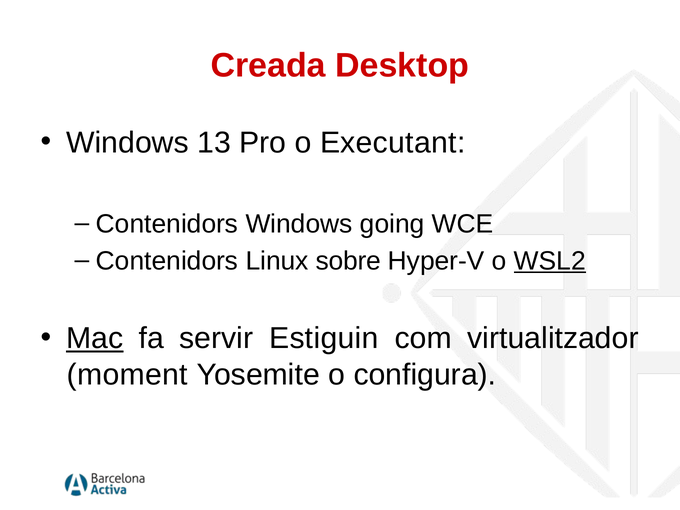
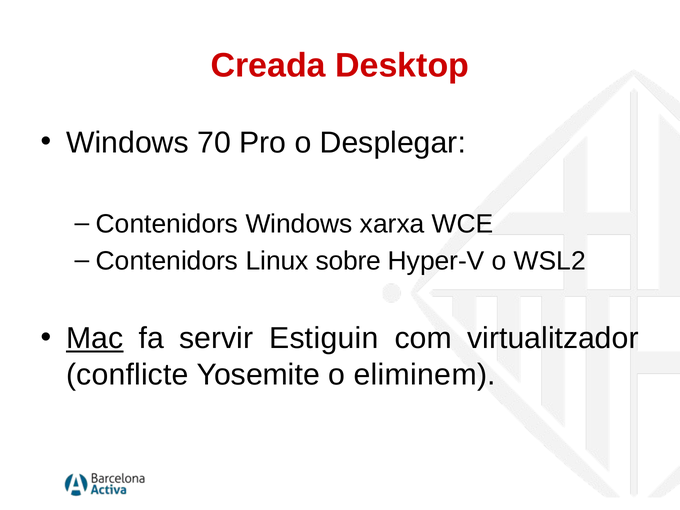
13: 13 -> 70 (214, 143)
Executant: Executant -> Desplegar (393, 143)
going: going -> xarxa (392, 224)
WSL2 underline: present -> none (550, 261)
moment: moment -> conflicte (127, 375)
configura: configura -> eliminem (425, 375)
